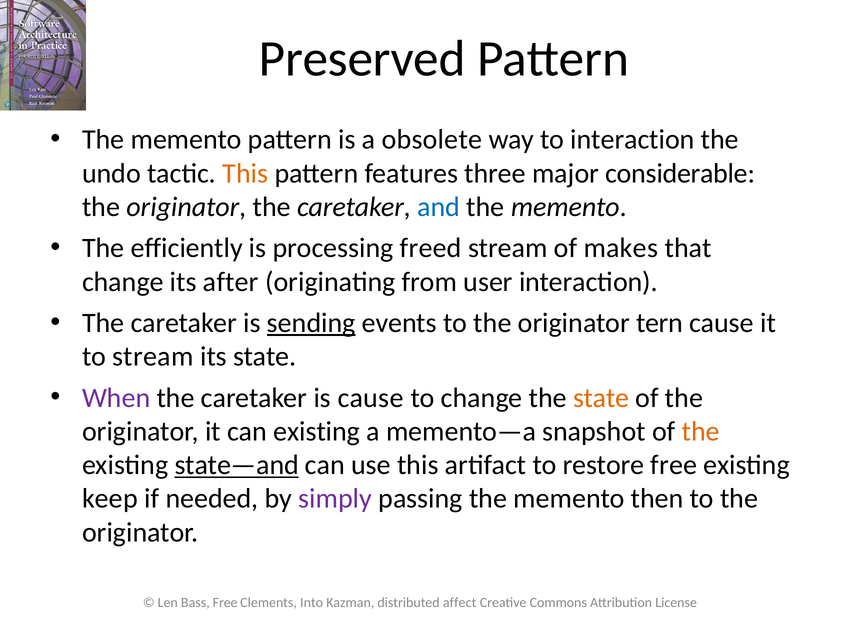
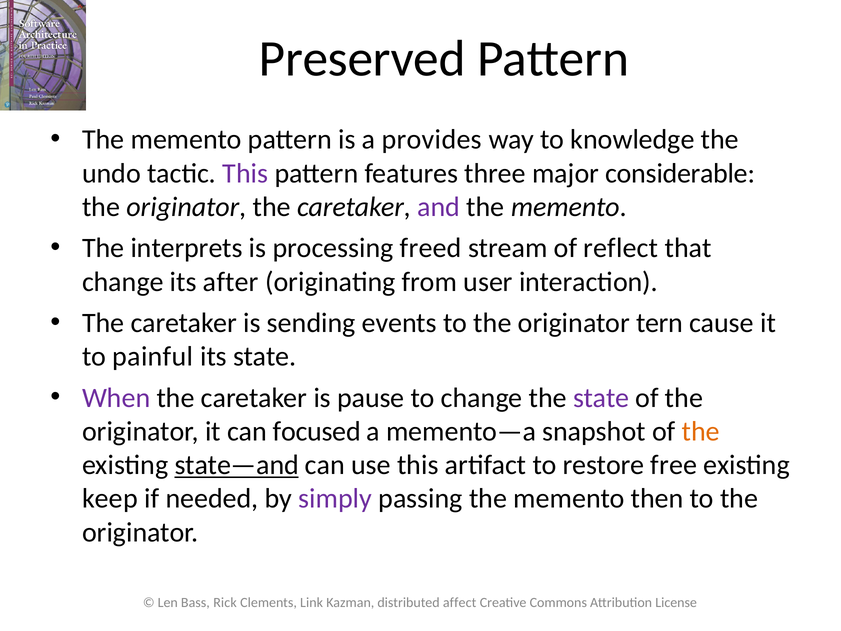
obsolete: obsolete -> provides (432, 140)
to interaction: interaction -> knowledge (632, 140)
This colour: orange -> purple (245, 173)
and colour: blue -> purple (439, 207)
efficiently: efficiently -> interprets (187, 248)
makes: makes -> reflect (621, 248)
sending underline: present -> none (311, 323)
to stream: stream -> painful (153, 356)
is cause: cause -> pause (371, 398)
state colour: orange -> purple (601, 398)
can existing: existing -> focused (317, 431)
Bass Free: Free -> Rick (225, 602)
Into: Into -> Link (312, 602)
